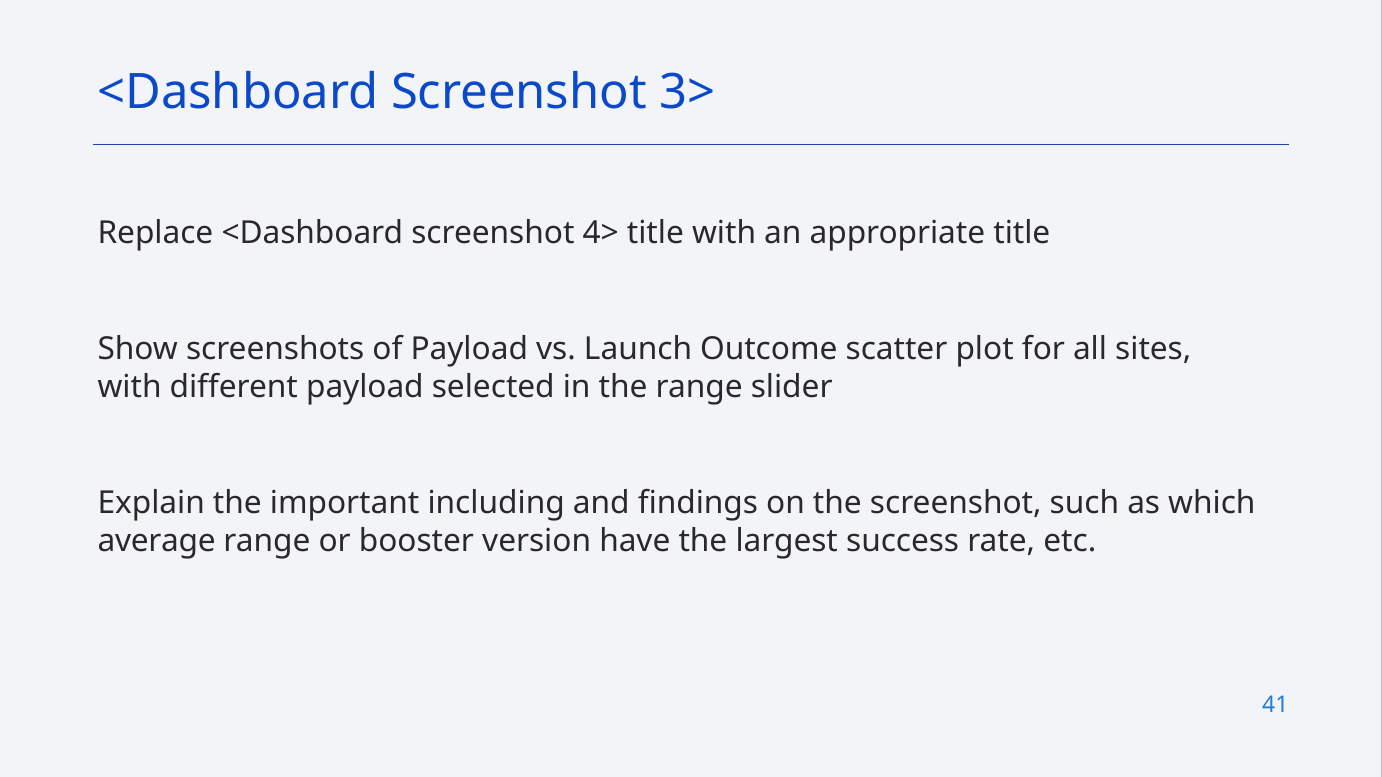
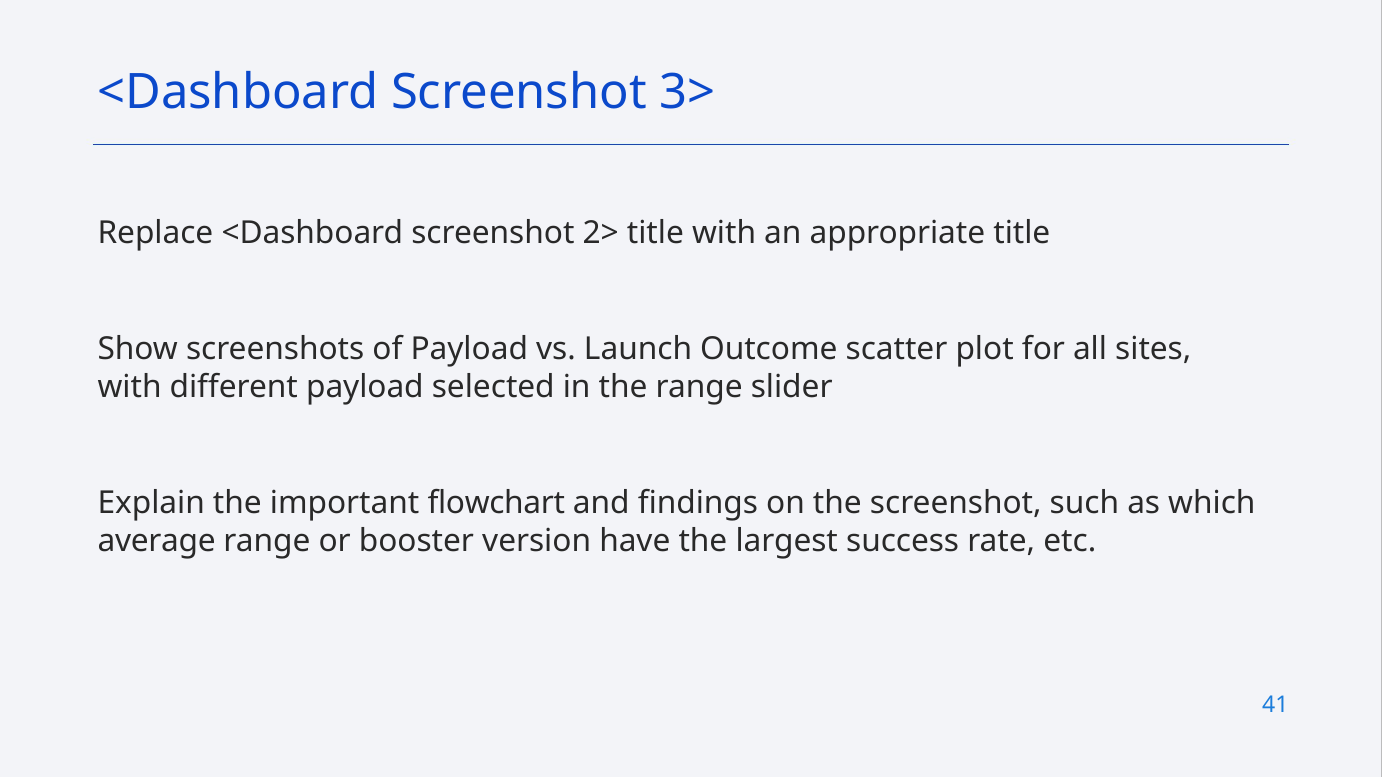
4>: 4> -> 2> (601, 233)
including: including -> flowchart (496, 504)
